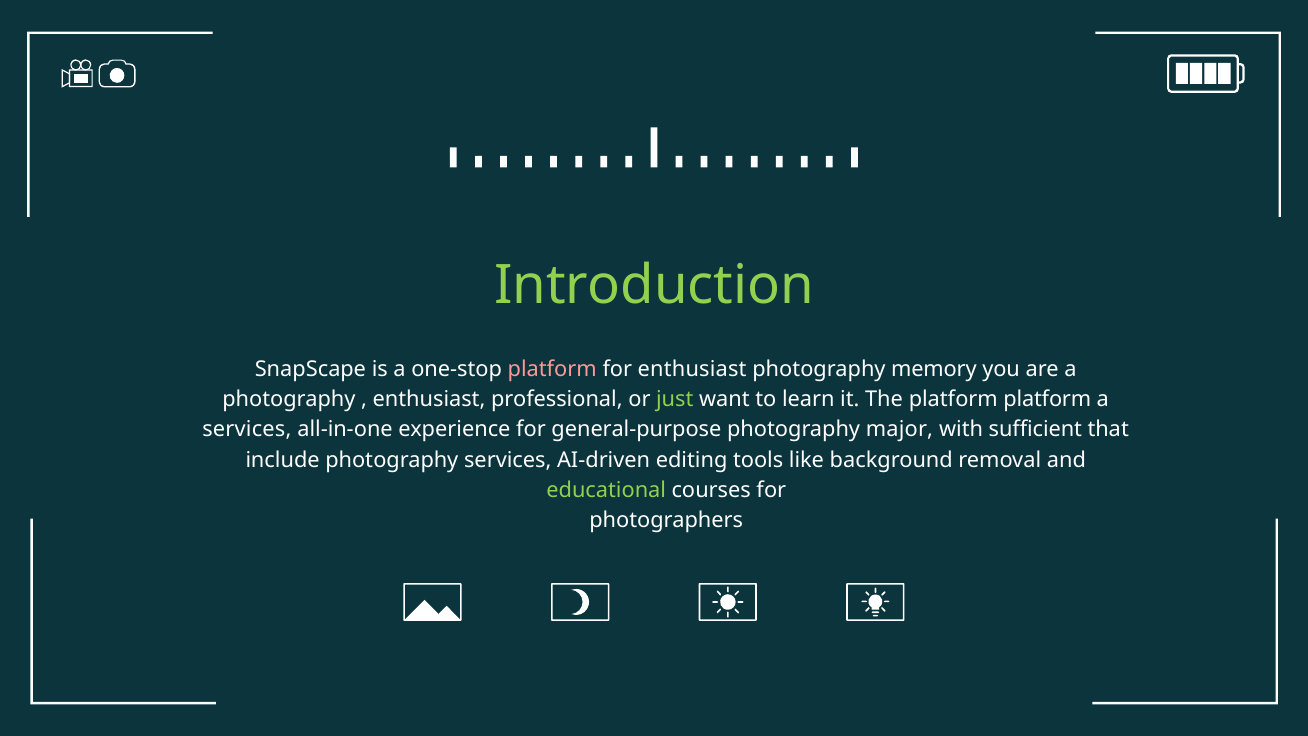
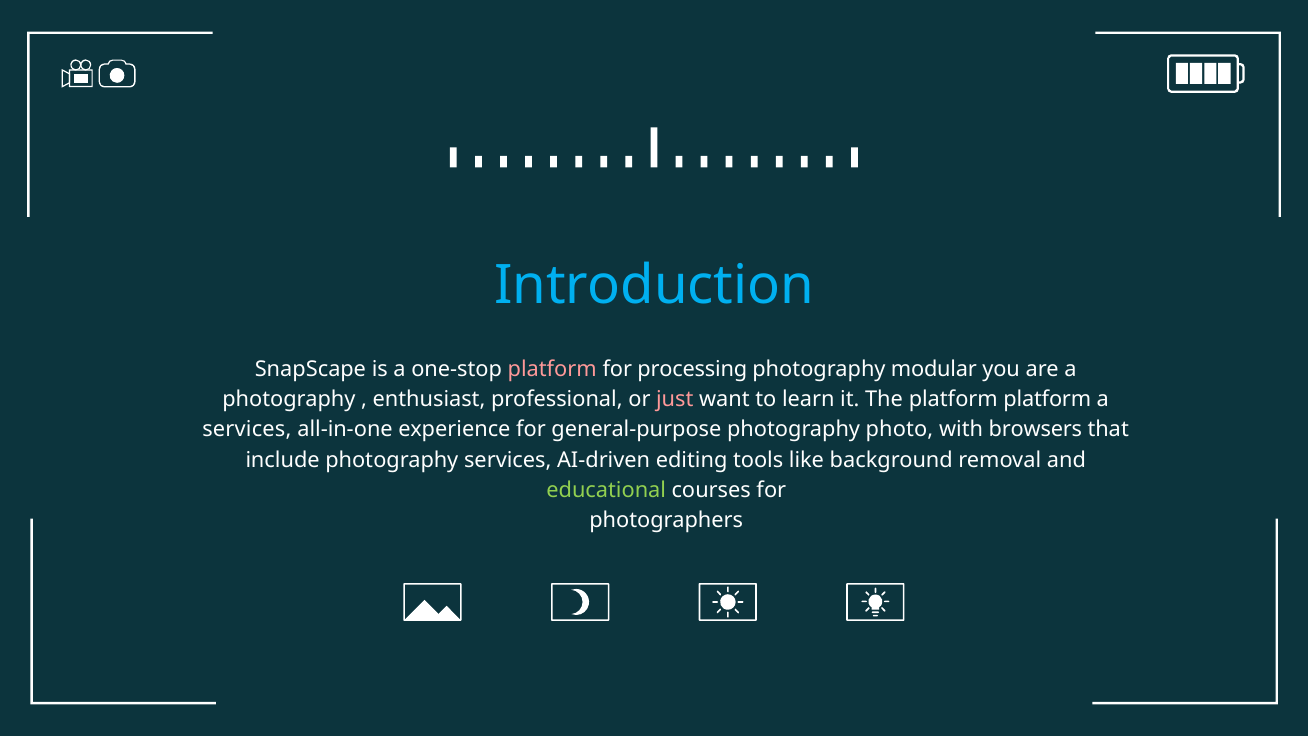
Introduction colour: light green -> light blue (654, 285)
for enthusiast: enthusiast -> processing (692, 370)
memory: memory -> modular (934, 370)
just colour: light green -> pink (675, 400)
major: major -> photo (899, 430)
sufficient: sufficient -> browsers (1035, 430)
